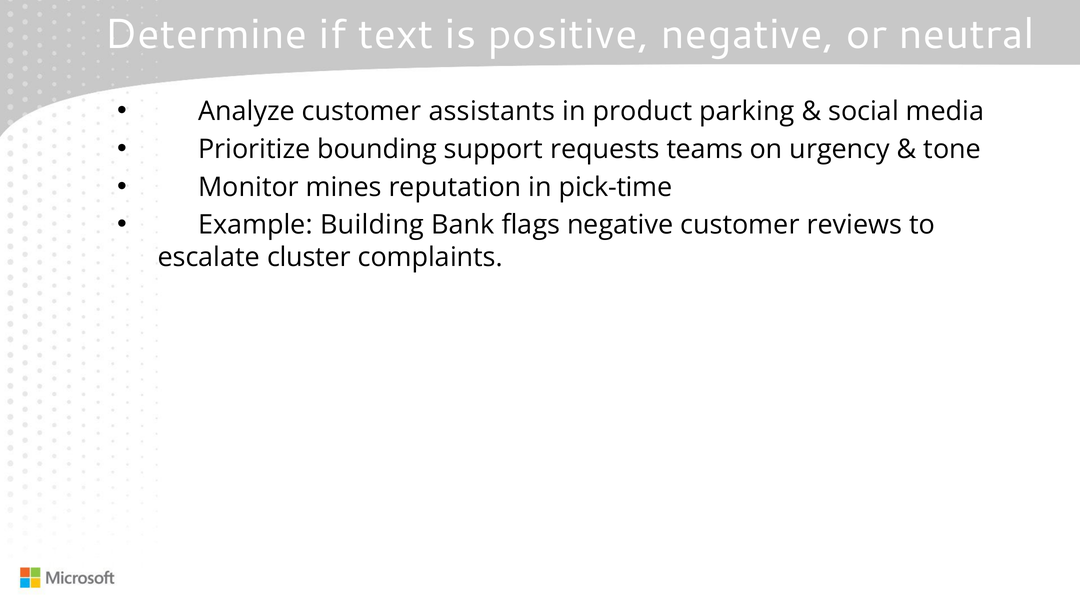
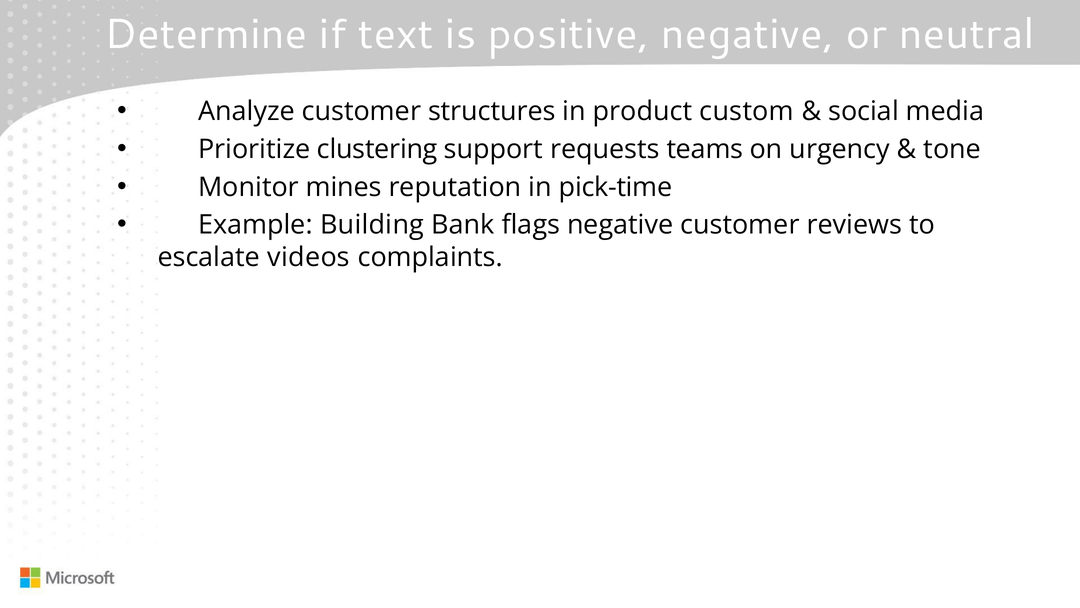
assistants: assistants -> structures (492, 111)
parking: parking -> custom (747, 111)
bounding: bounding -> clustering (377, 149)
cluster: cluster -> videos (309, 257)
